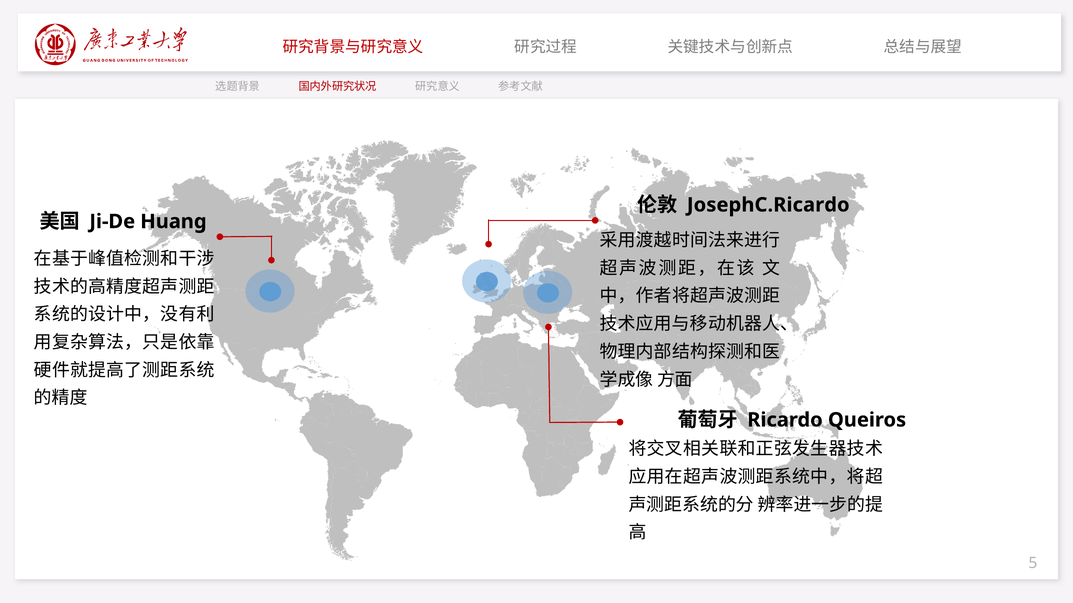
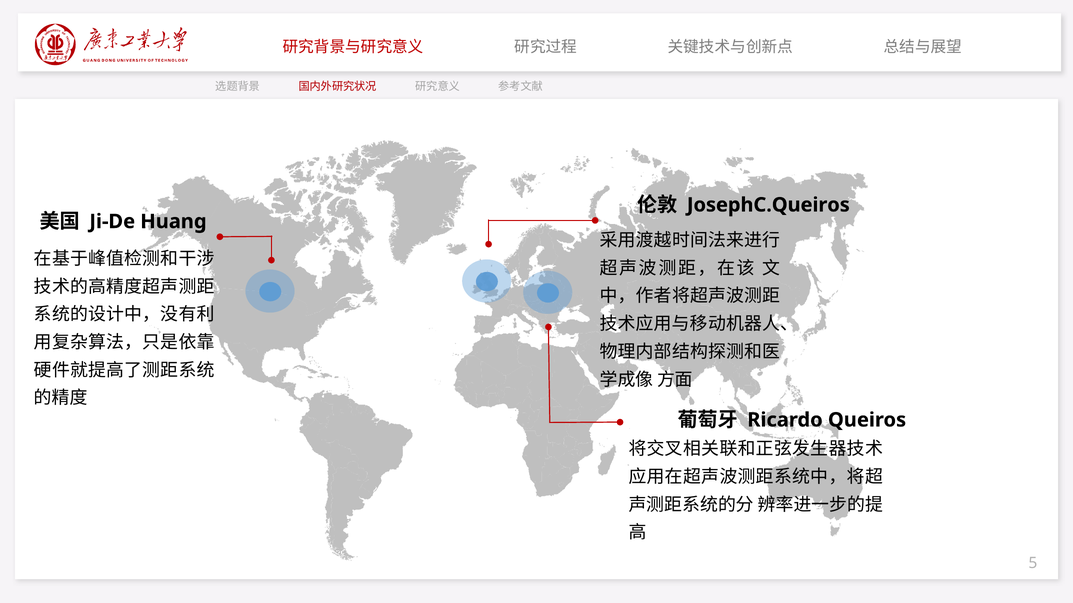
JosephC.Ricardo: JosephC.Ricardo -> JosephC.Queiros (768, 205)
